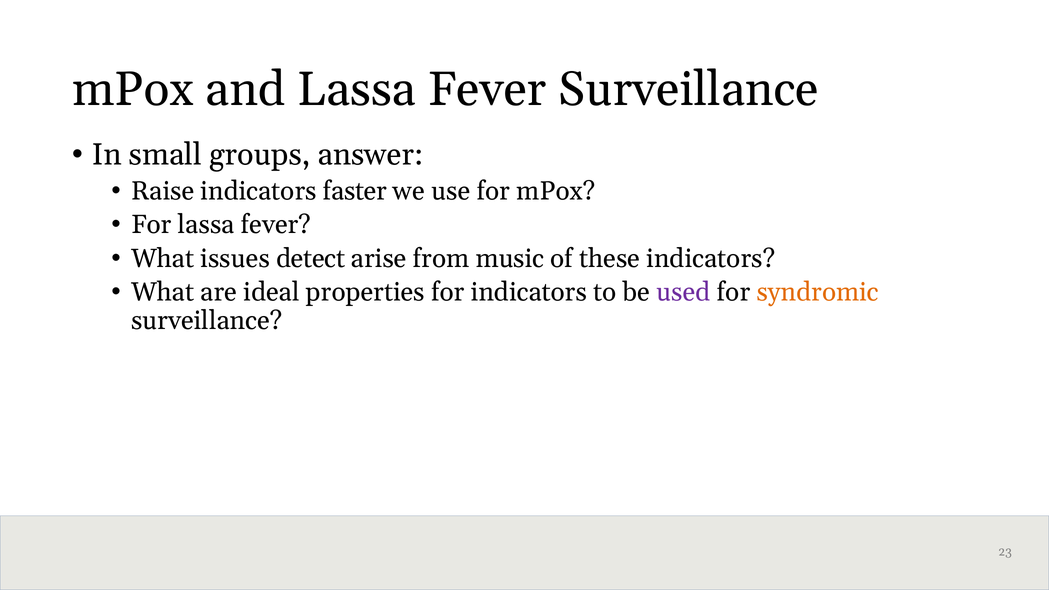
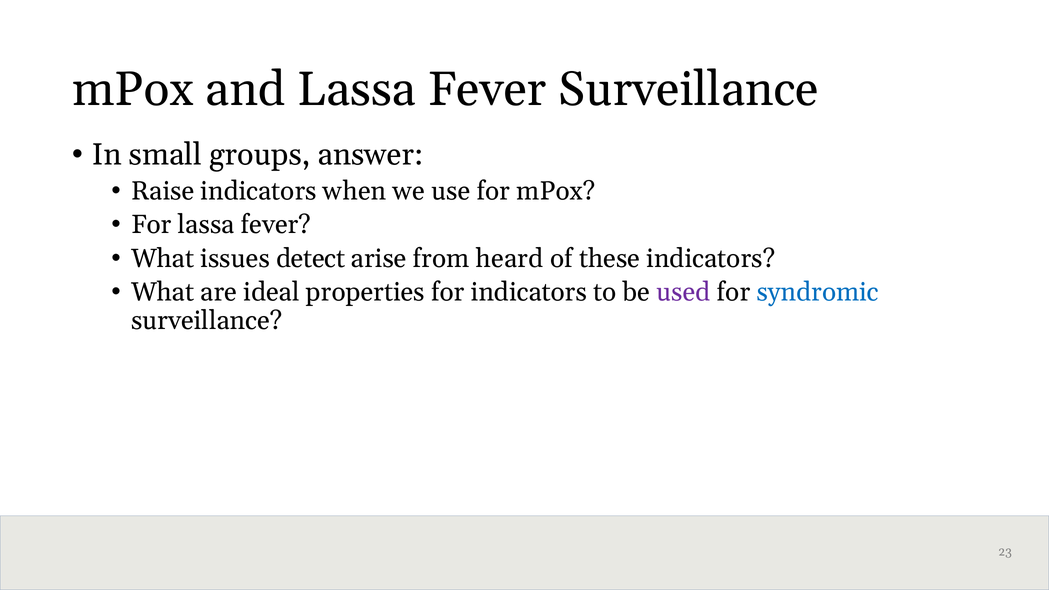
faster: faster -> when (355, 191)
music: music -> heard (510, 259)
syndromic colour: orange -> blue (818, 292)
